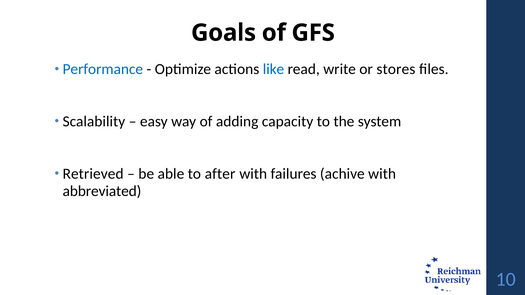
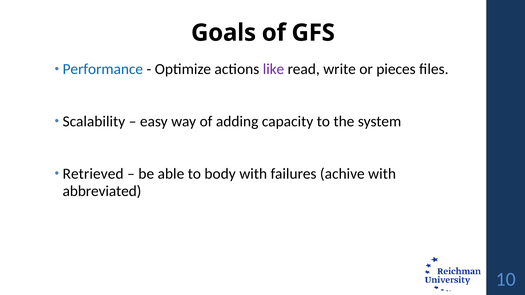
like colour: blue -> purple (273, 69)
stores: stores -> pieces (396, 69)
after: after -> body (220, 174)
